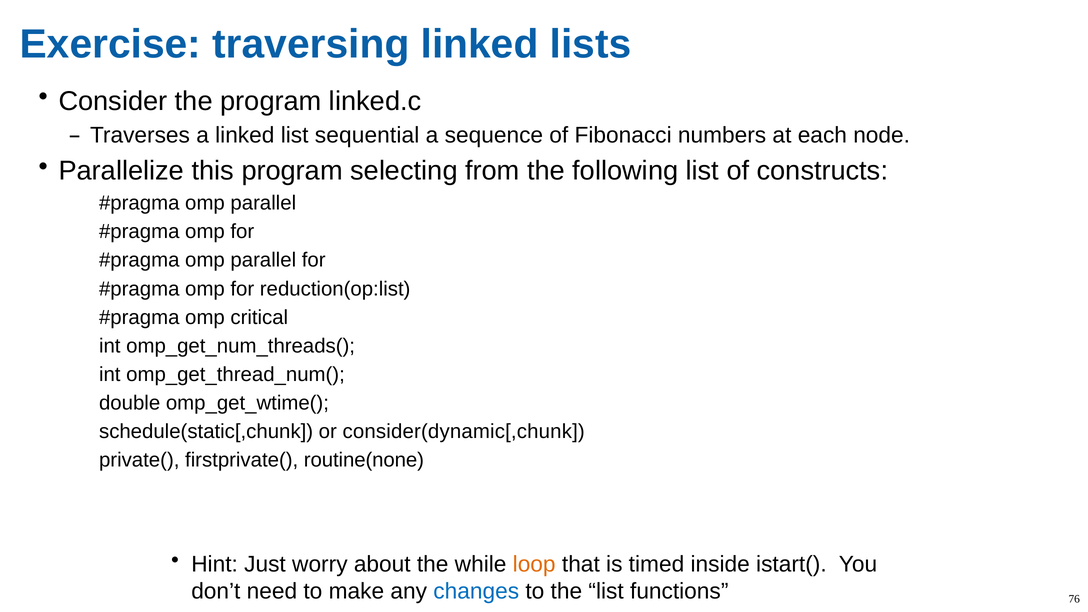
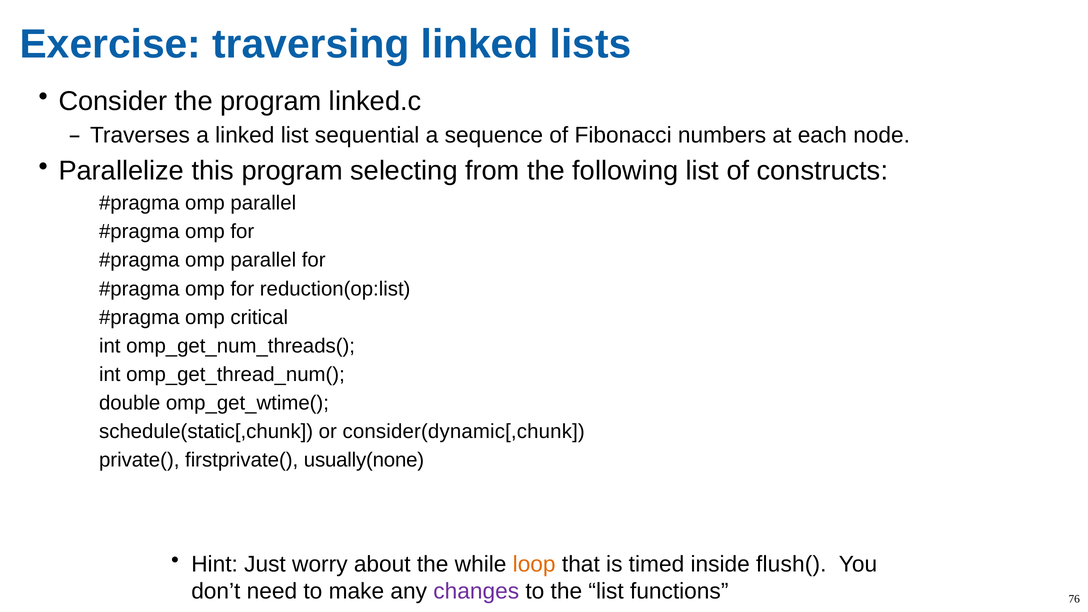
routine(none: routine(none -> usually(none (364, 460)
istart(: istart( -> flush( (791, 564)
changes colour: blue -> purple (476, 591)
